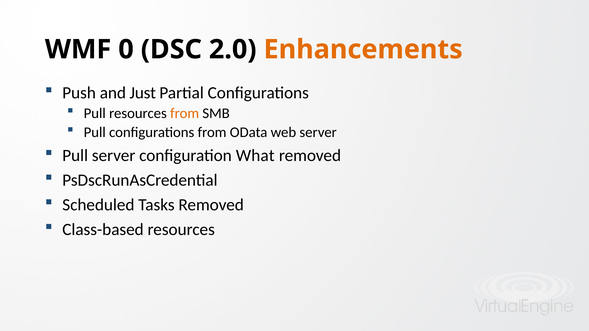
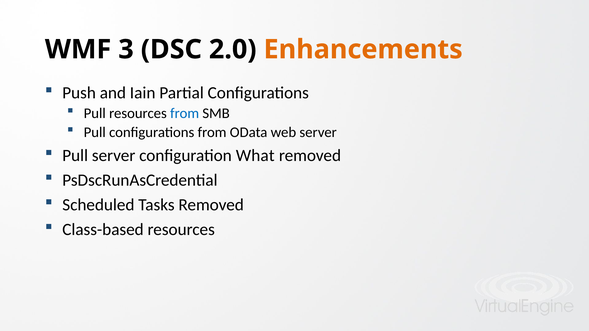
0: 0 -> 3 (126, 49)
Just: Just -> Iain (143, 93)
from colour: orange -> blue (185, 113)
